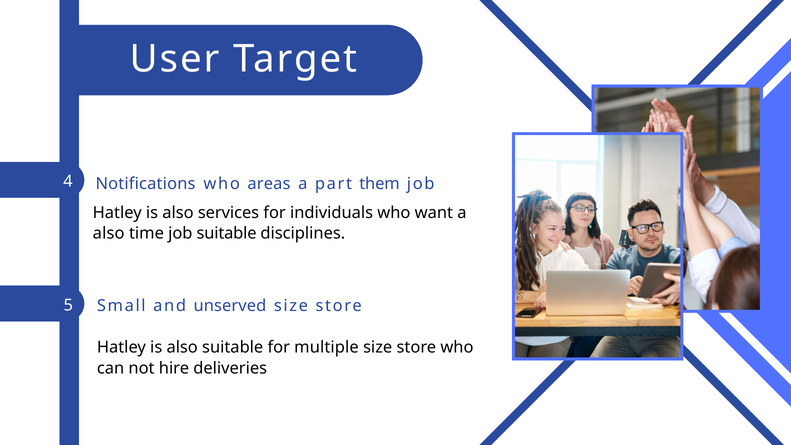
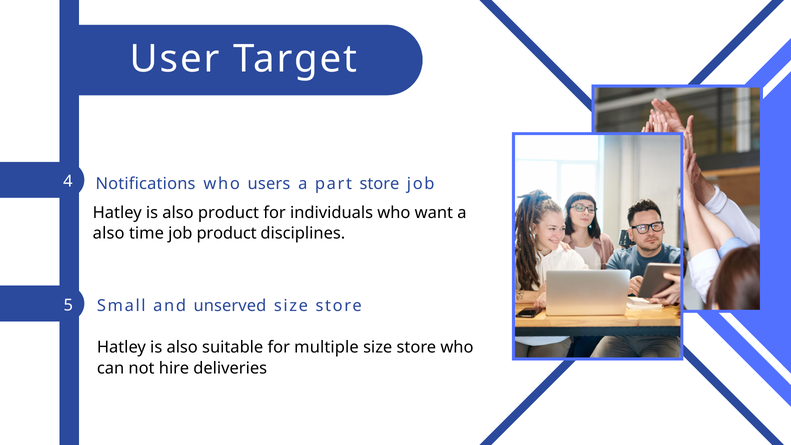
areas: areas -> users (269, 184)
part them: them -> store (379, 184)
also services: services -> product (228, 213)
job suitable: suitable -> product (227, 233)
